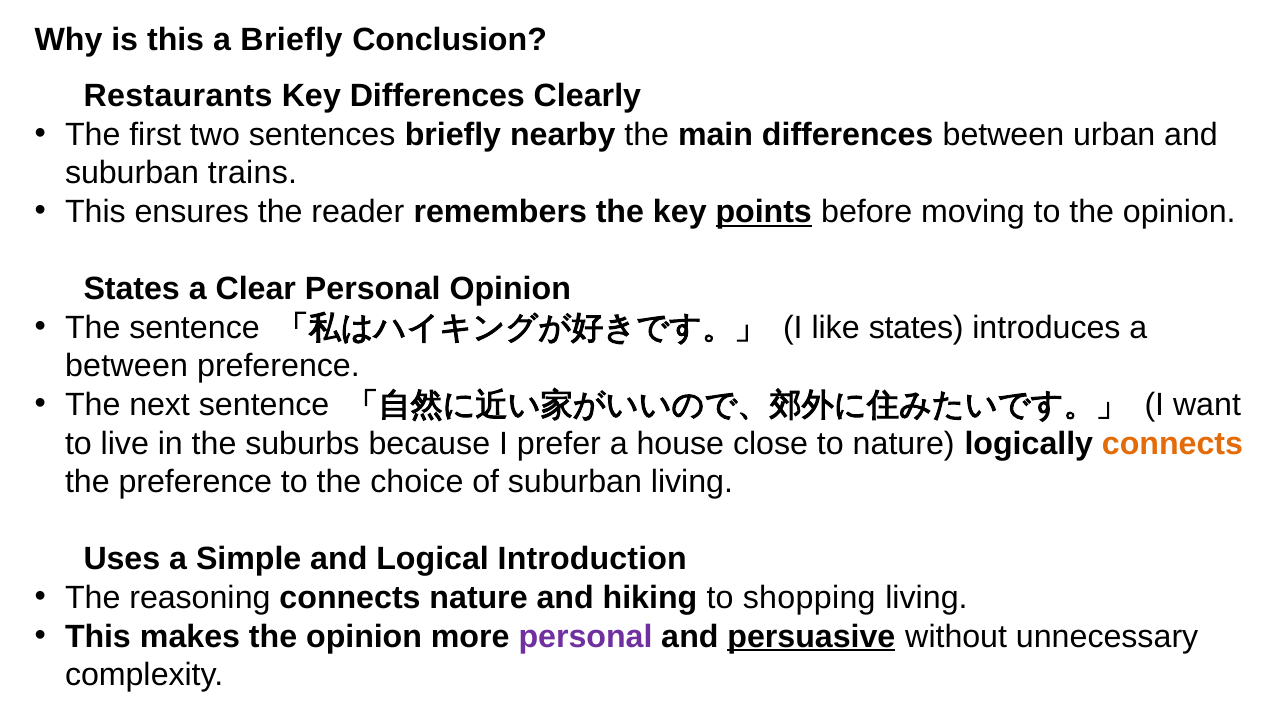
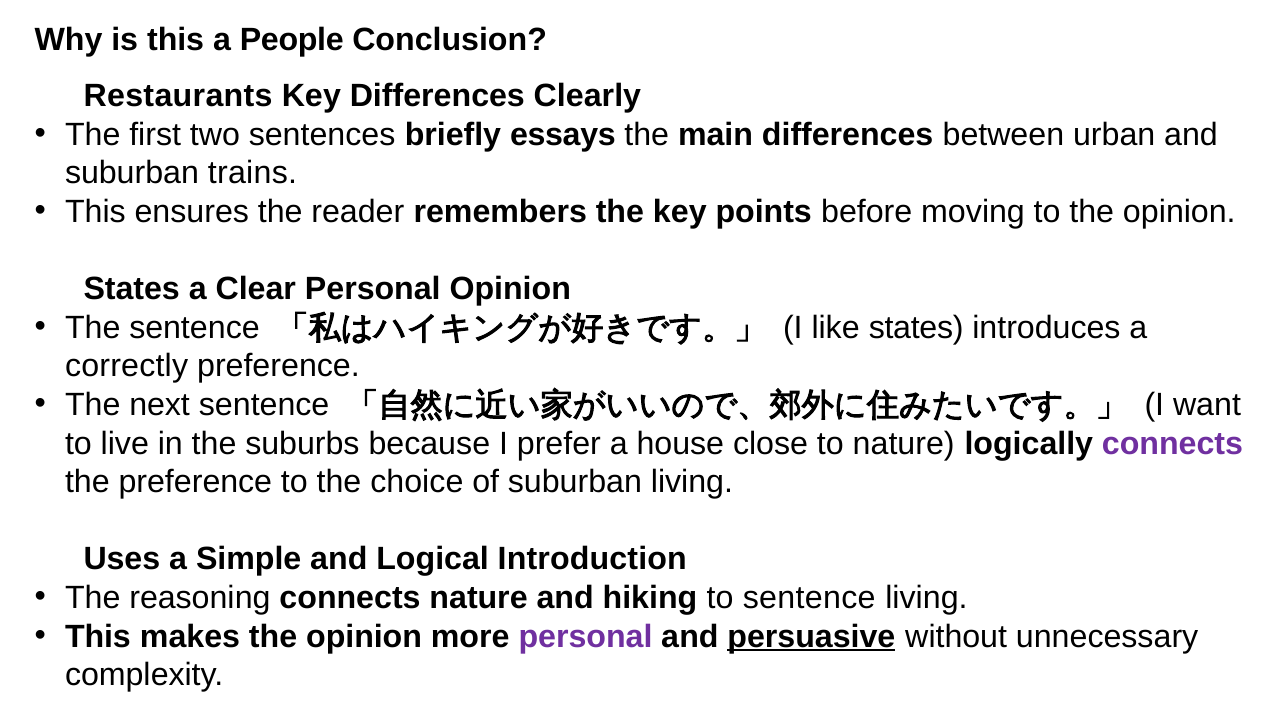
a Briefly: Briefly -> People (292, 40)
nearby: nearby -> essays (563, 135)
points underline: present -> none (764, 212)
between: between -> correctly (127, 366)
connects colour: orange -> purple (1173, 443)
to shopping: shopping -> sentence (809, 598)
